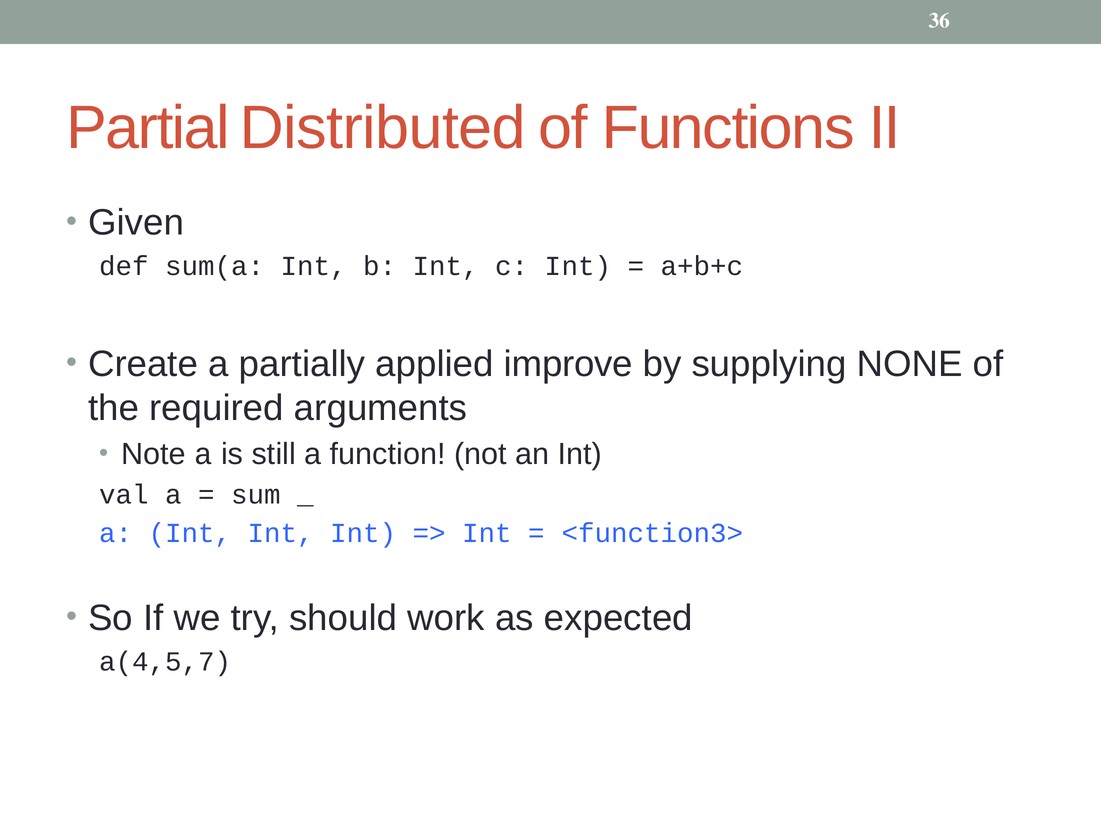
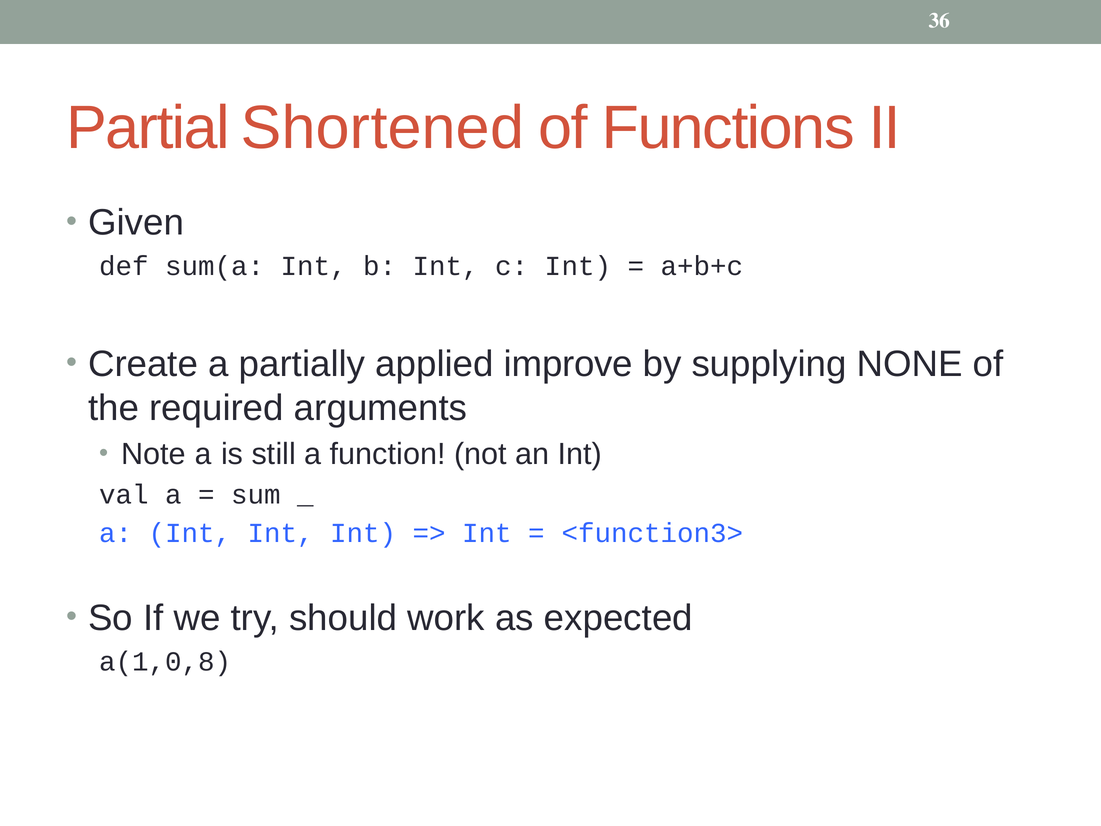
Distributed: Distributed -> Shortened (382, 128)
a(4,5,7: a(4,5,7 -> a(1,0,8 (165, 661)
